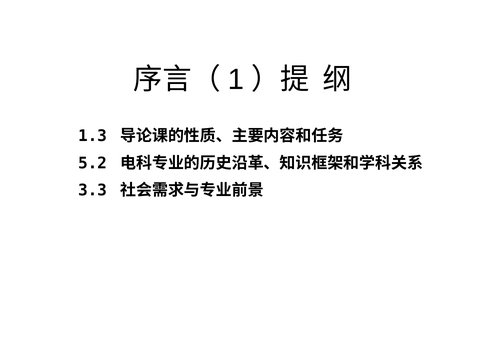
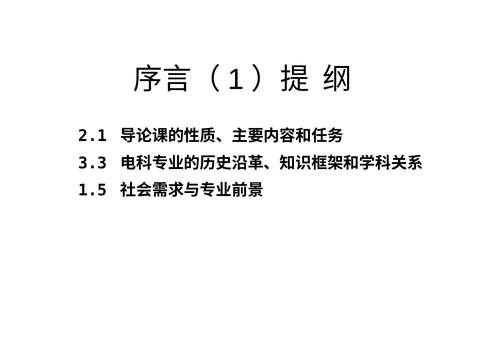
1.3: 1.3 -> 2.1 (92, 136)
5.2: 5.2 -> 3.3 (92, 163)
3.3: 3.3 -> 1.5 (92, 190)
